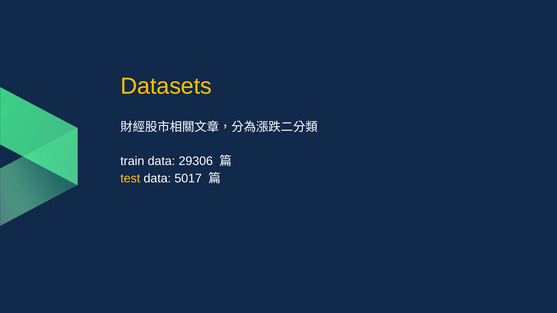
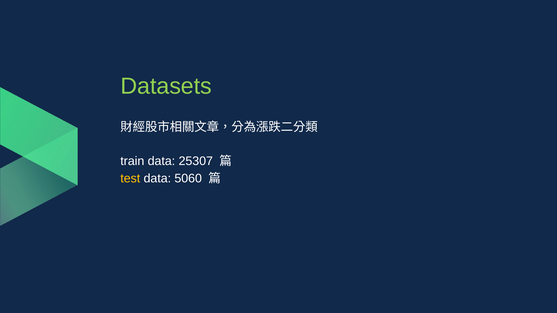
Datasets colour: yellow -> light green (166, 86)
29306: 29306 -> 25307 (196, 161)
5017: 5017 -> 5060 (188, 178)
